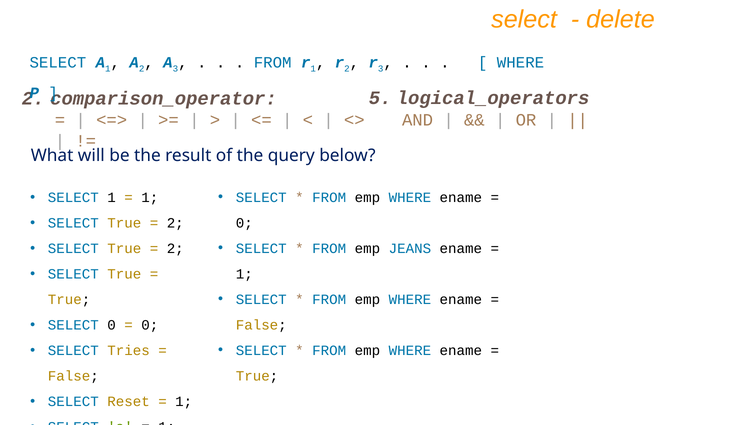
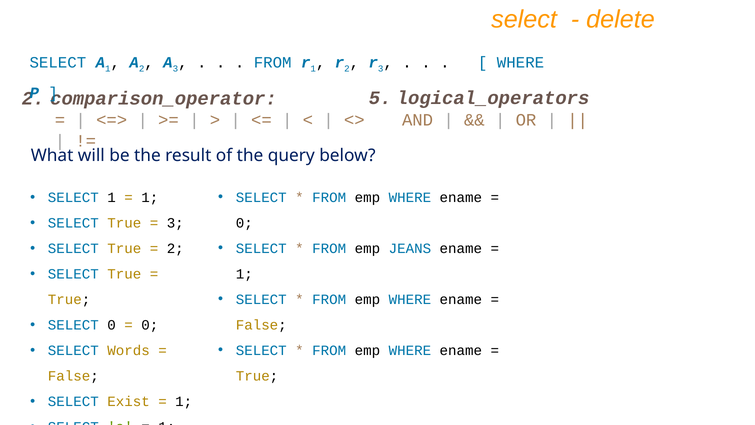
2: 2 -> 3 (175, 223)
Tries: Tries -> Words (129, 350)
Reset: Reset -> Exist (129, 401)
